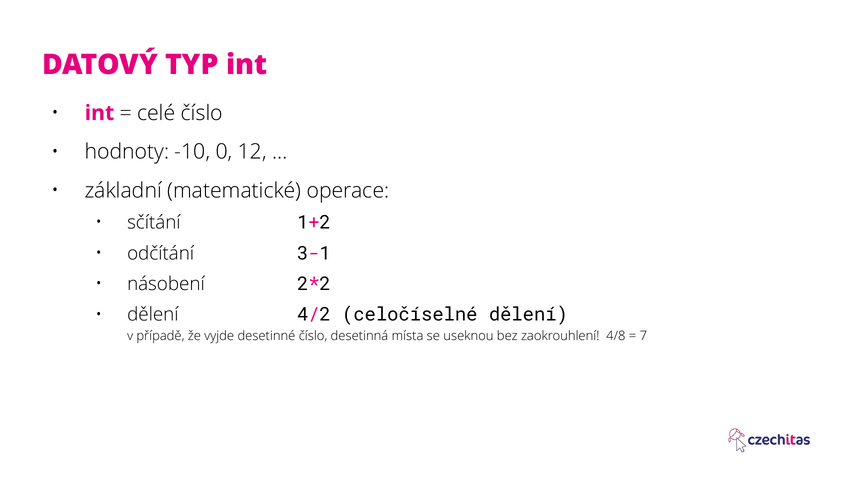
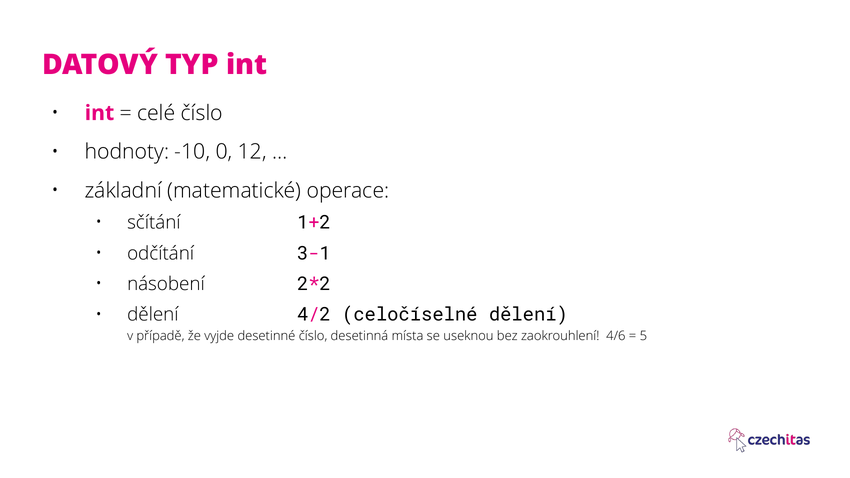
4/8: 4/8 -> 4/6 (616, 336)
7: 7 -> 5 (643, 336)
